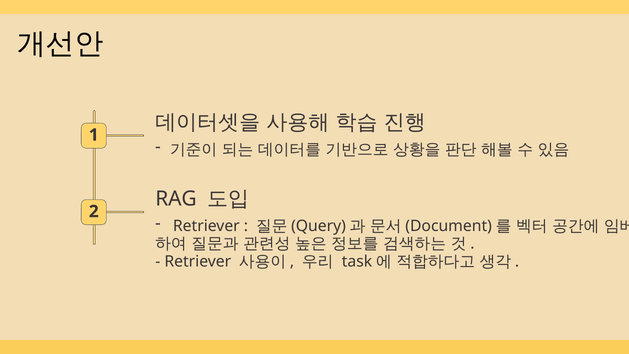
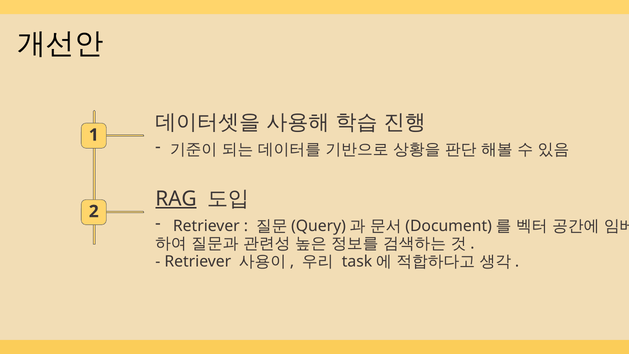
RAG underline: none -> present (176, 199)
